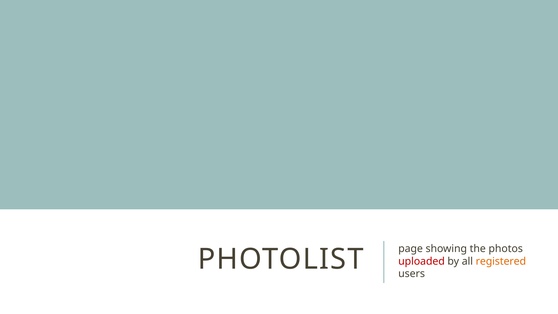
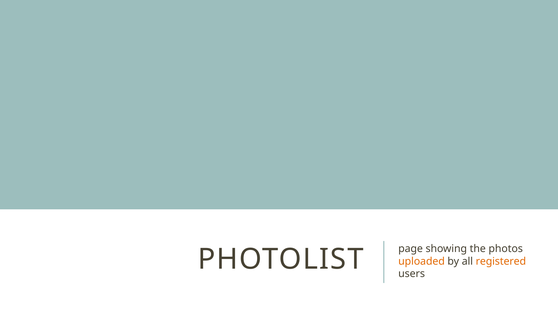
uploaded colour: red -> orange (422, 261)
